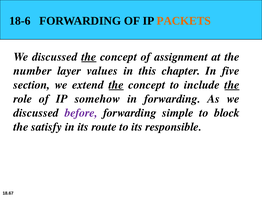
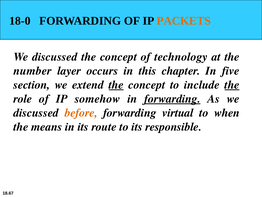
18-6: 18-6 -> 18-0 (20, 21)
the underline: present -> none (89, 57)
assignment: assignment -> technology (181, 57)
values: values -> occurs (102, 71)
forwarding underline: none -> present (172, 99)
before colour: purple -> orange (81, 113)
simple: simple -> virtual (178, 113)
block: block -> when (227, 113)
satisfy: satisfy -> means (47, 127)
